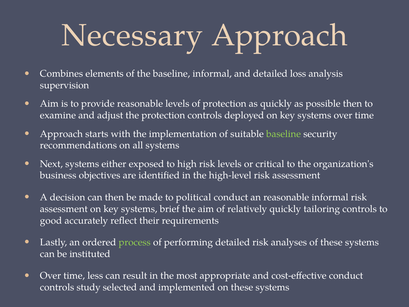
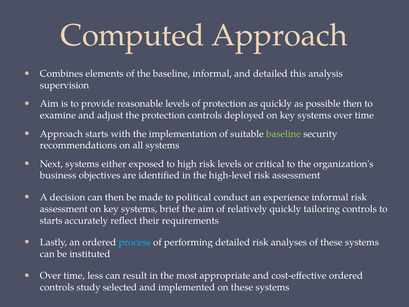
Necessary: Necessary -> Computed (133, 35)
loss: loss -> this (298, 74)
an reasonable: reasonable -> experience (286, 197)
good: good -> starts (51, 220)
process colour: light green -> light blue (135, 242)
cost-effective conduct: conduct -> ordered (346, 276)
